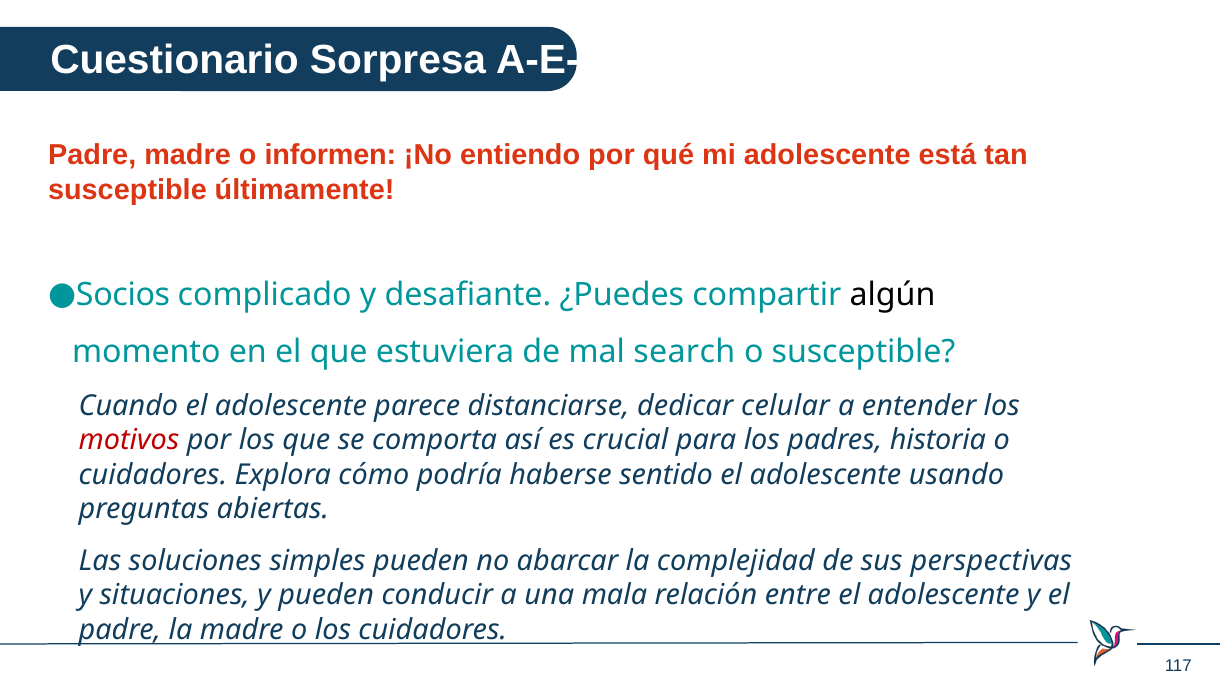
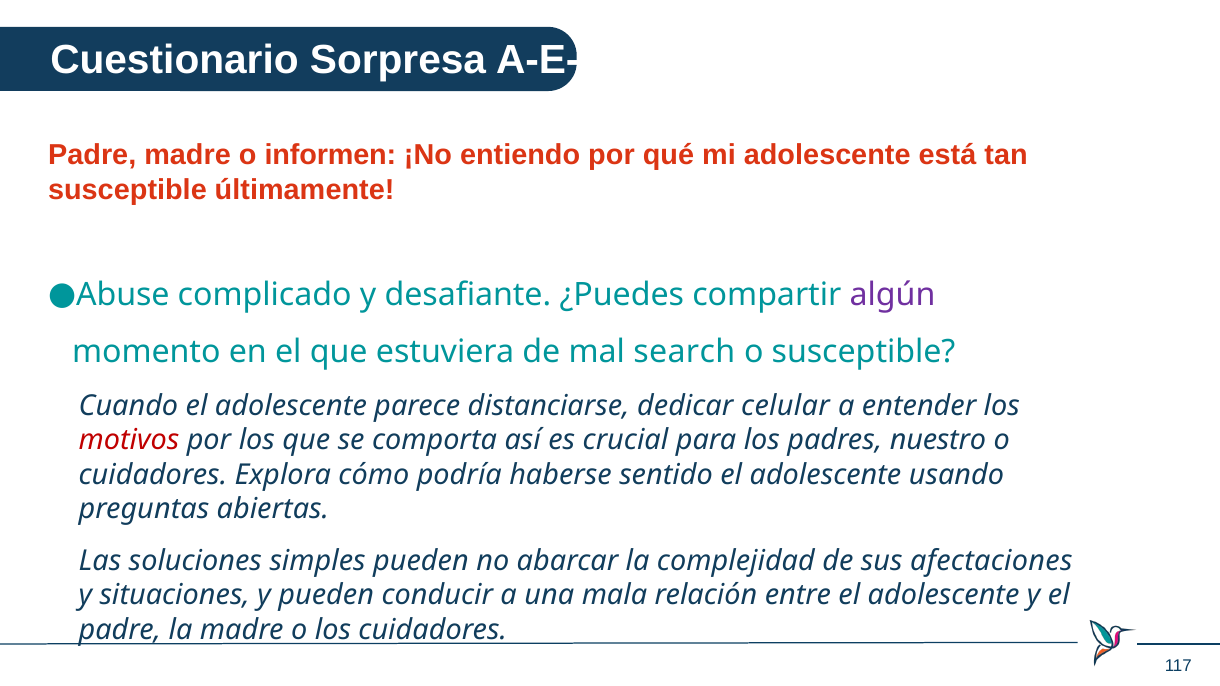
Socios: Socios -> Abuse (123, 295)
algún colour: black -> purple (893, 295)
historia: historia -> nuestro (938, 440)
perspectivas: perspectivas -> afectaciones (991, 561)
